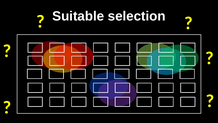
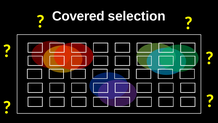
Suitable: Suitable -> Covered (78, 16)
